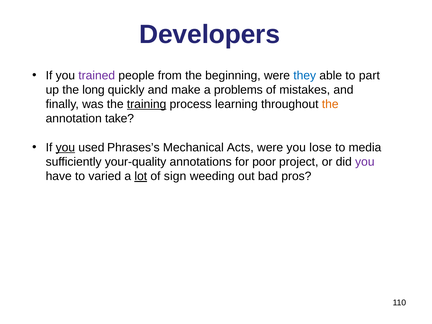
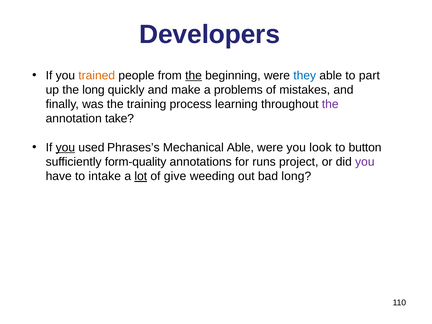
trained colour: purple -> orange (97, 75)
the underline: none -> present (194, 75)
training underline: present -> none (147, 104)
the colour: orange -> purple (330, 104)
Mechanical Acts: Acts -> Able (240, 148)
lose: lose -> look (321, 148)
media: media -> button (365, 148)
your-quality: your-quality -> form-quality (136, 162)
poor: poor -> runs (264, 162)
varied: varied -> intake (105, 176)
sign: sign -> give (175, 176)
bad pros: pros -> long (296, 176)
